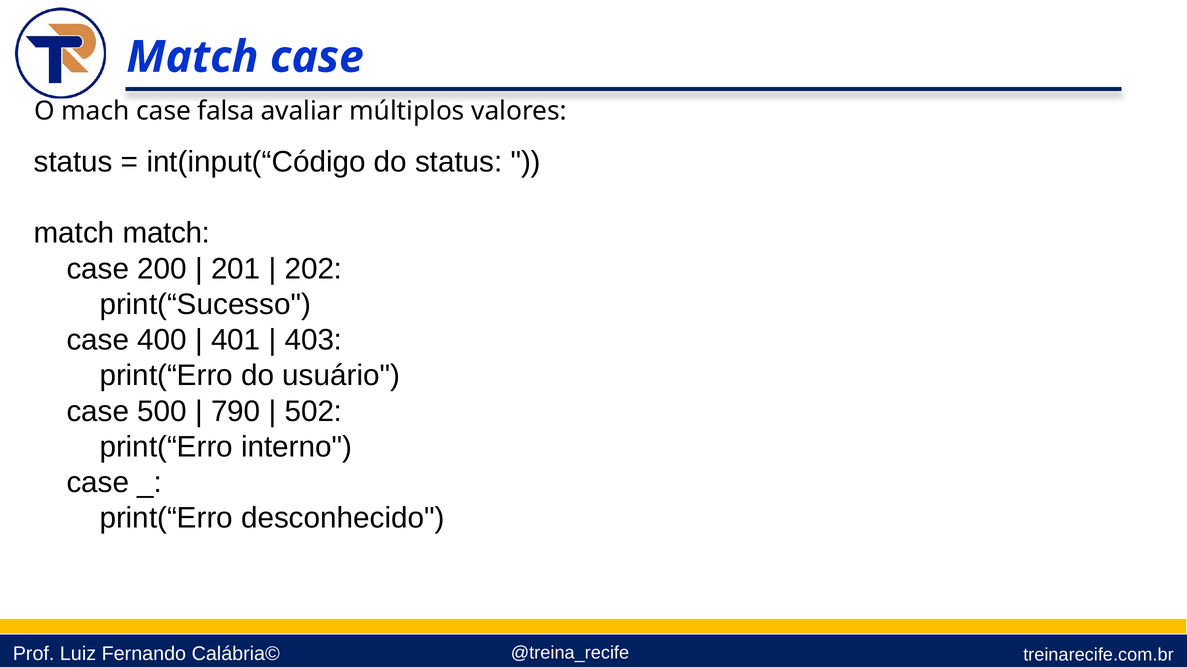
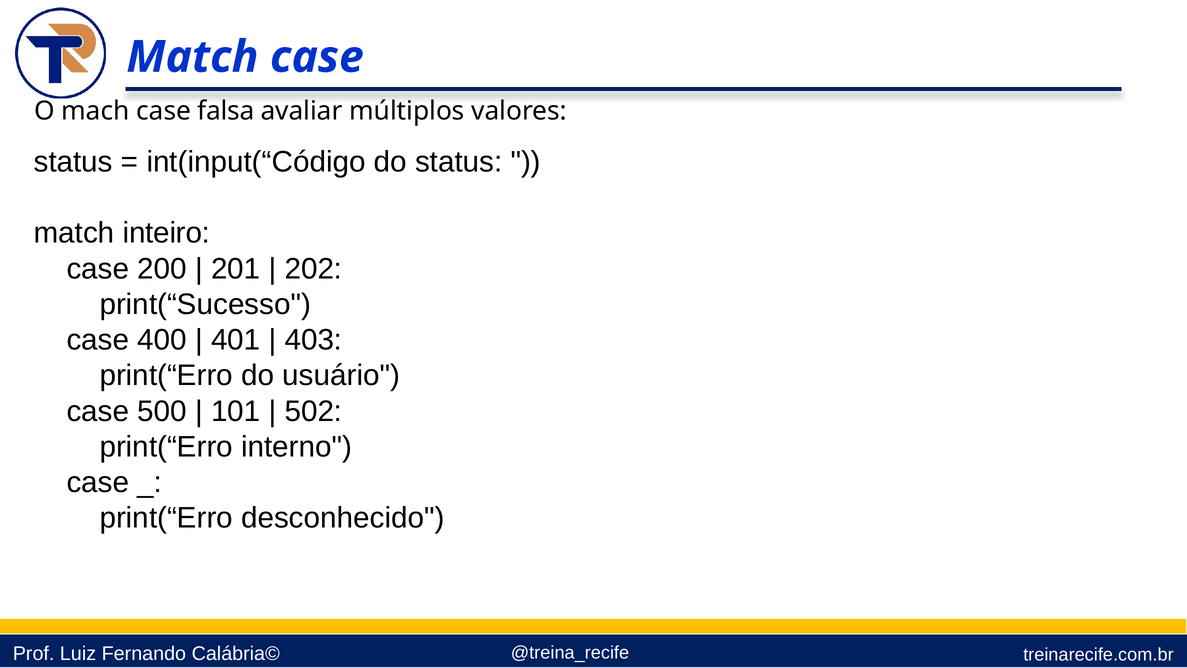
match match: match -> inteiro (166, 233)
790: 790 -> 101 (236, 411)
